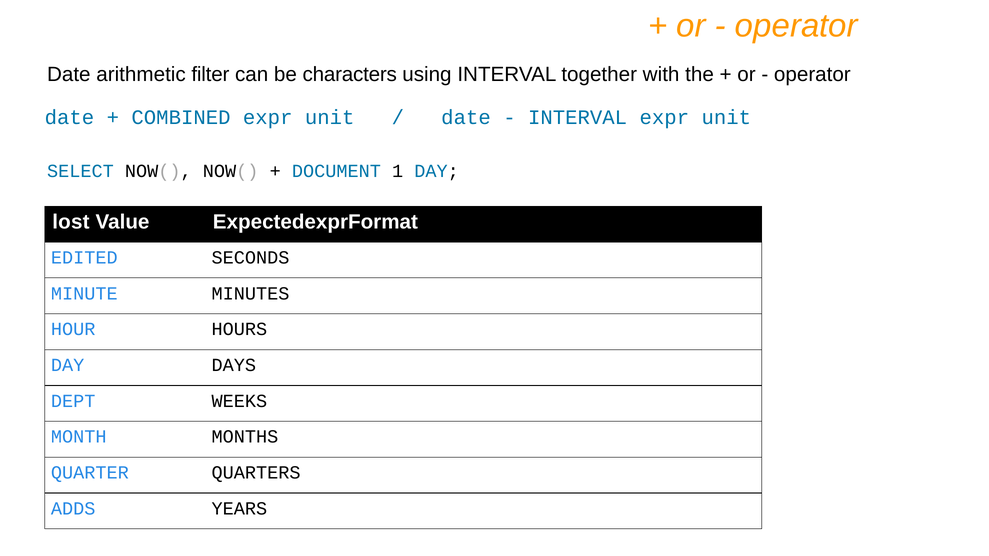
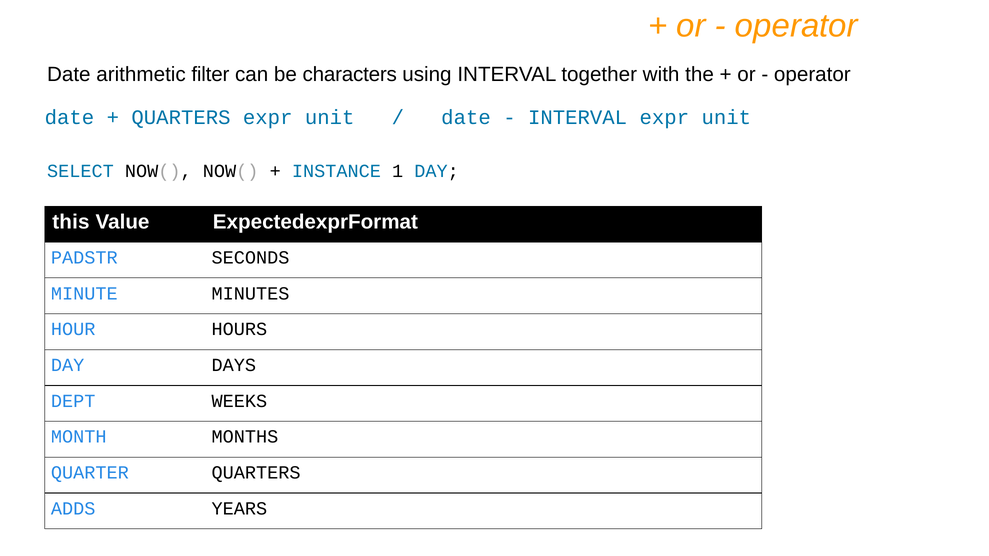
COMBINED: COMBINED -> QUARTERS (181, 118)
DOCUMENT: DOCUMENT -> INSTANCE (336, 171)
lost: lost -> this (71, 222)
EDITED: EDITED -> PADSTR (84, 258)
